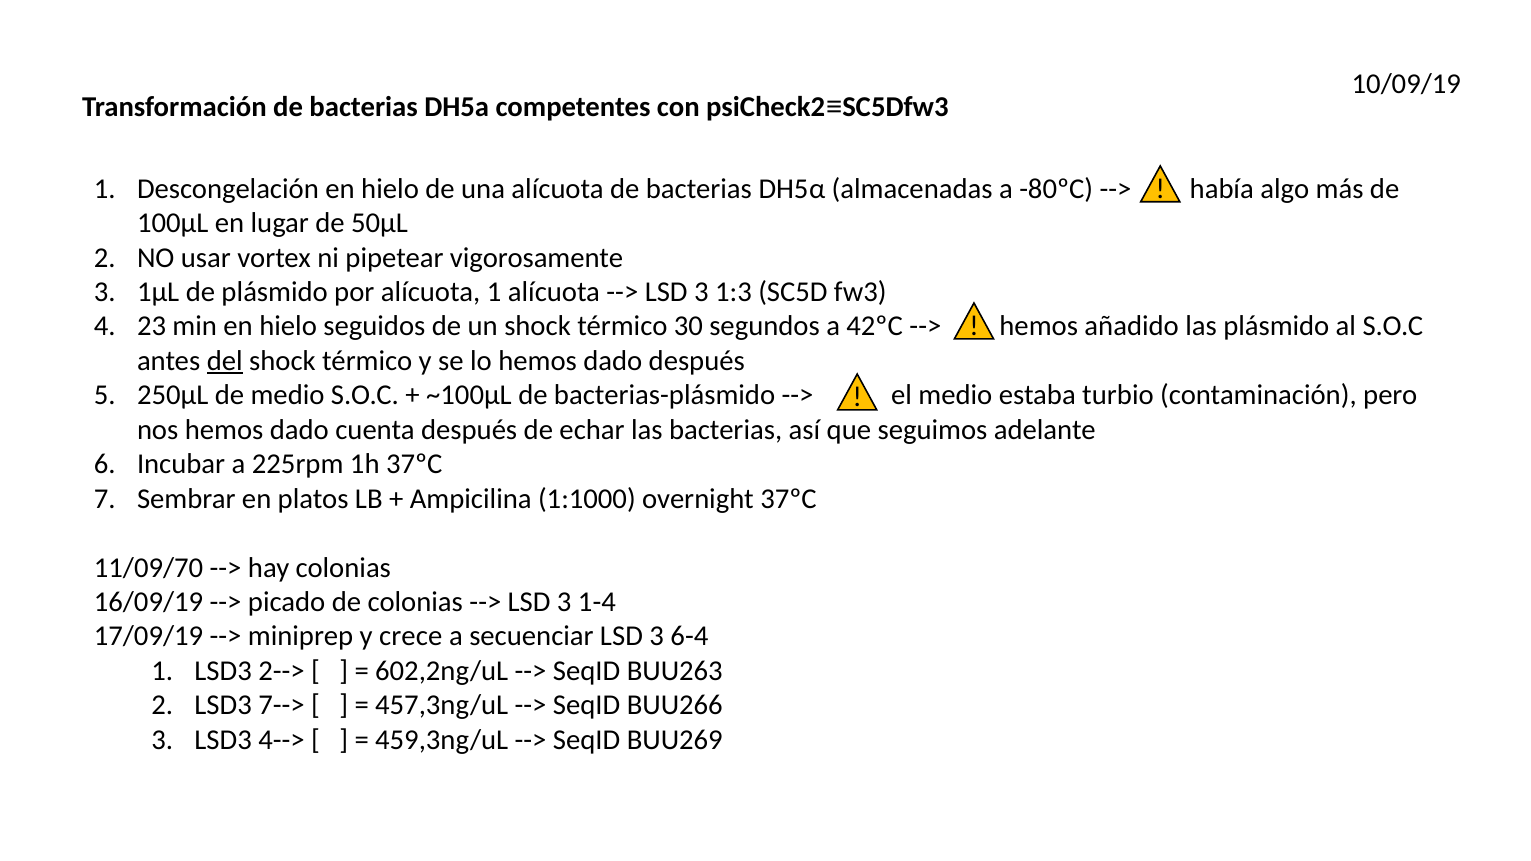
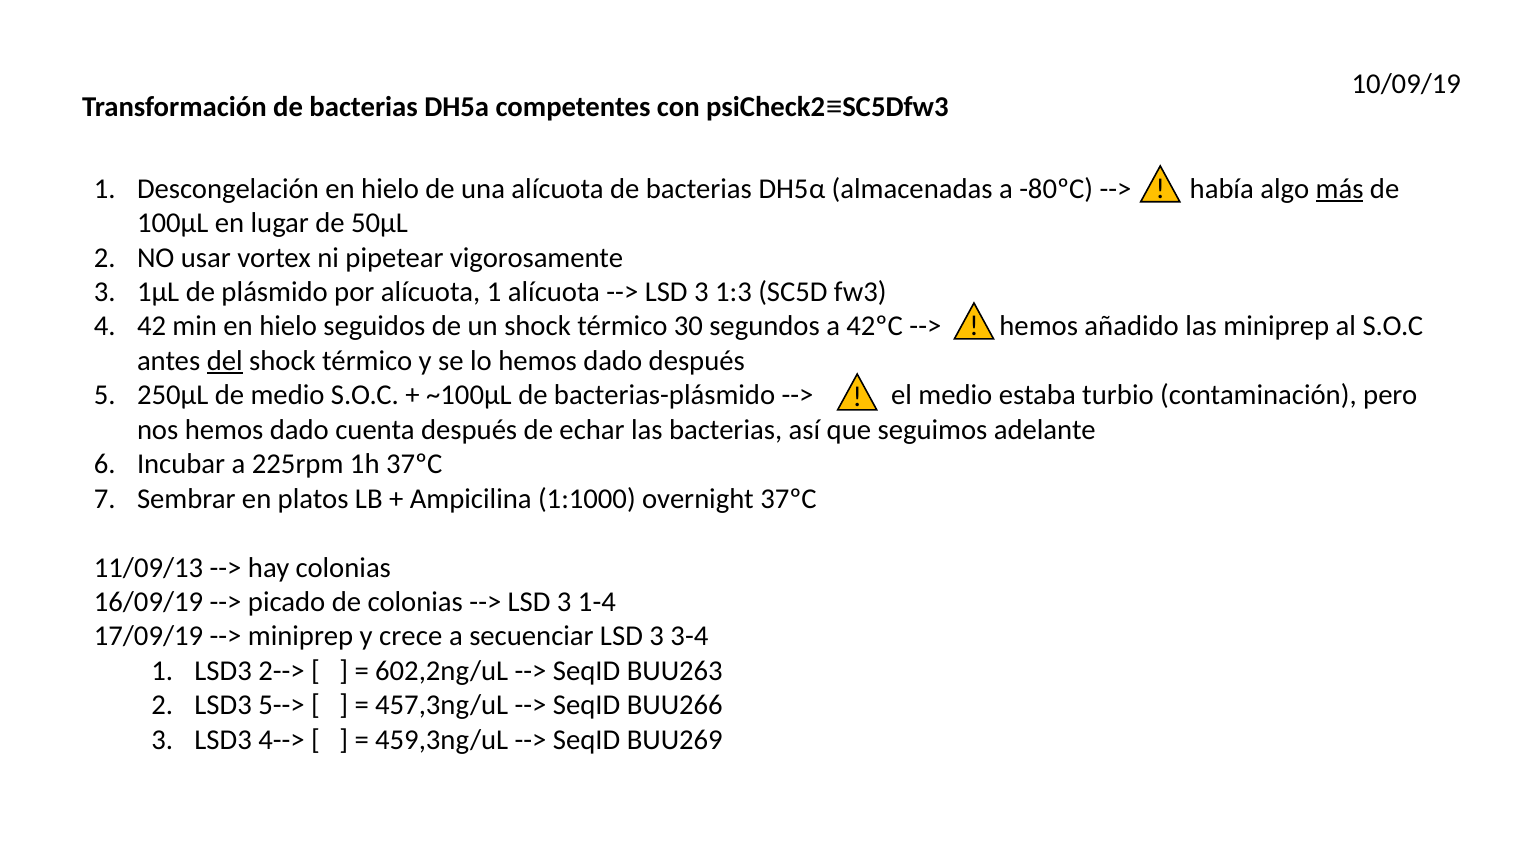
más underline: none -> present (1340, 189)
23: 23 -> 42 (152, 327)
las plásmido: plásmido -> miniprep (1276, 327)
11/09/70: 11/09/70 -> 11/09/13 (149, 568)
6-4: 6-4 -> 3-4 (689, 637)
7-->: 7--> -> 5--> (281, 705)
